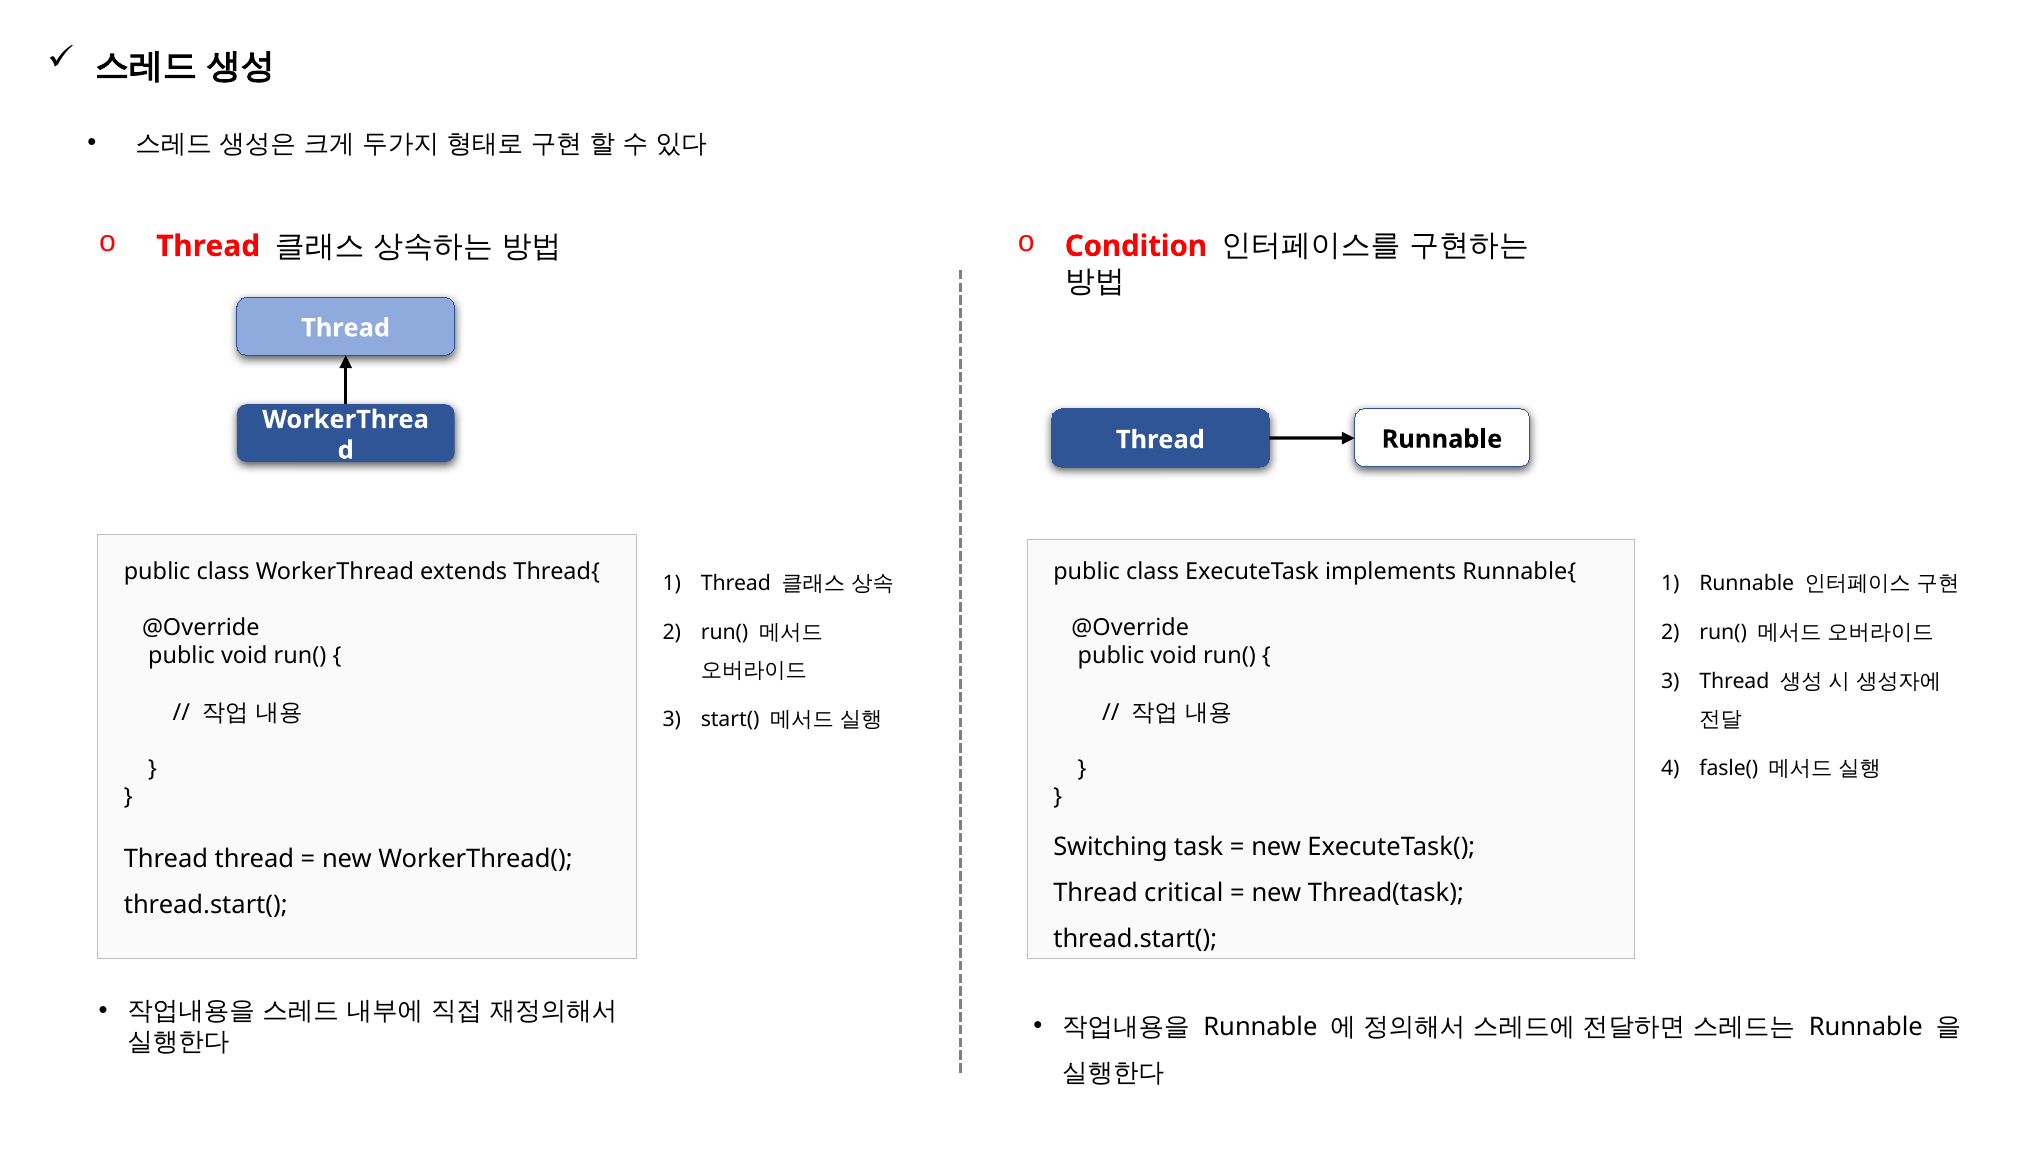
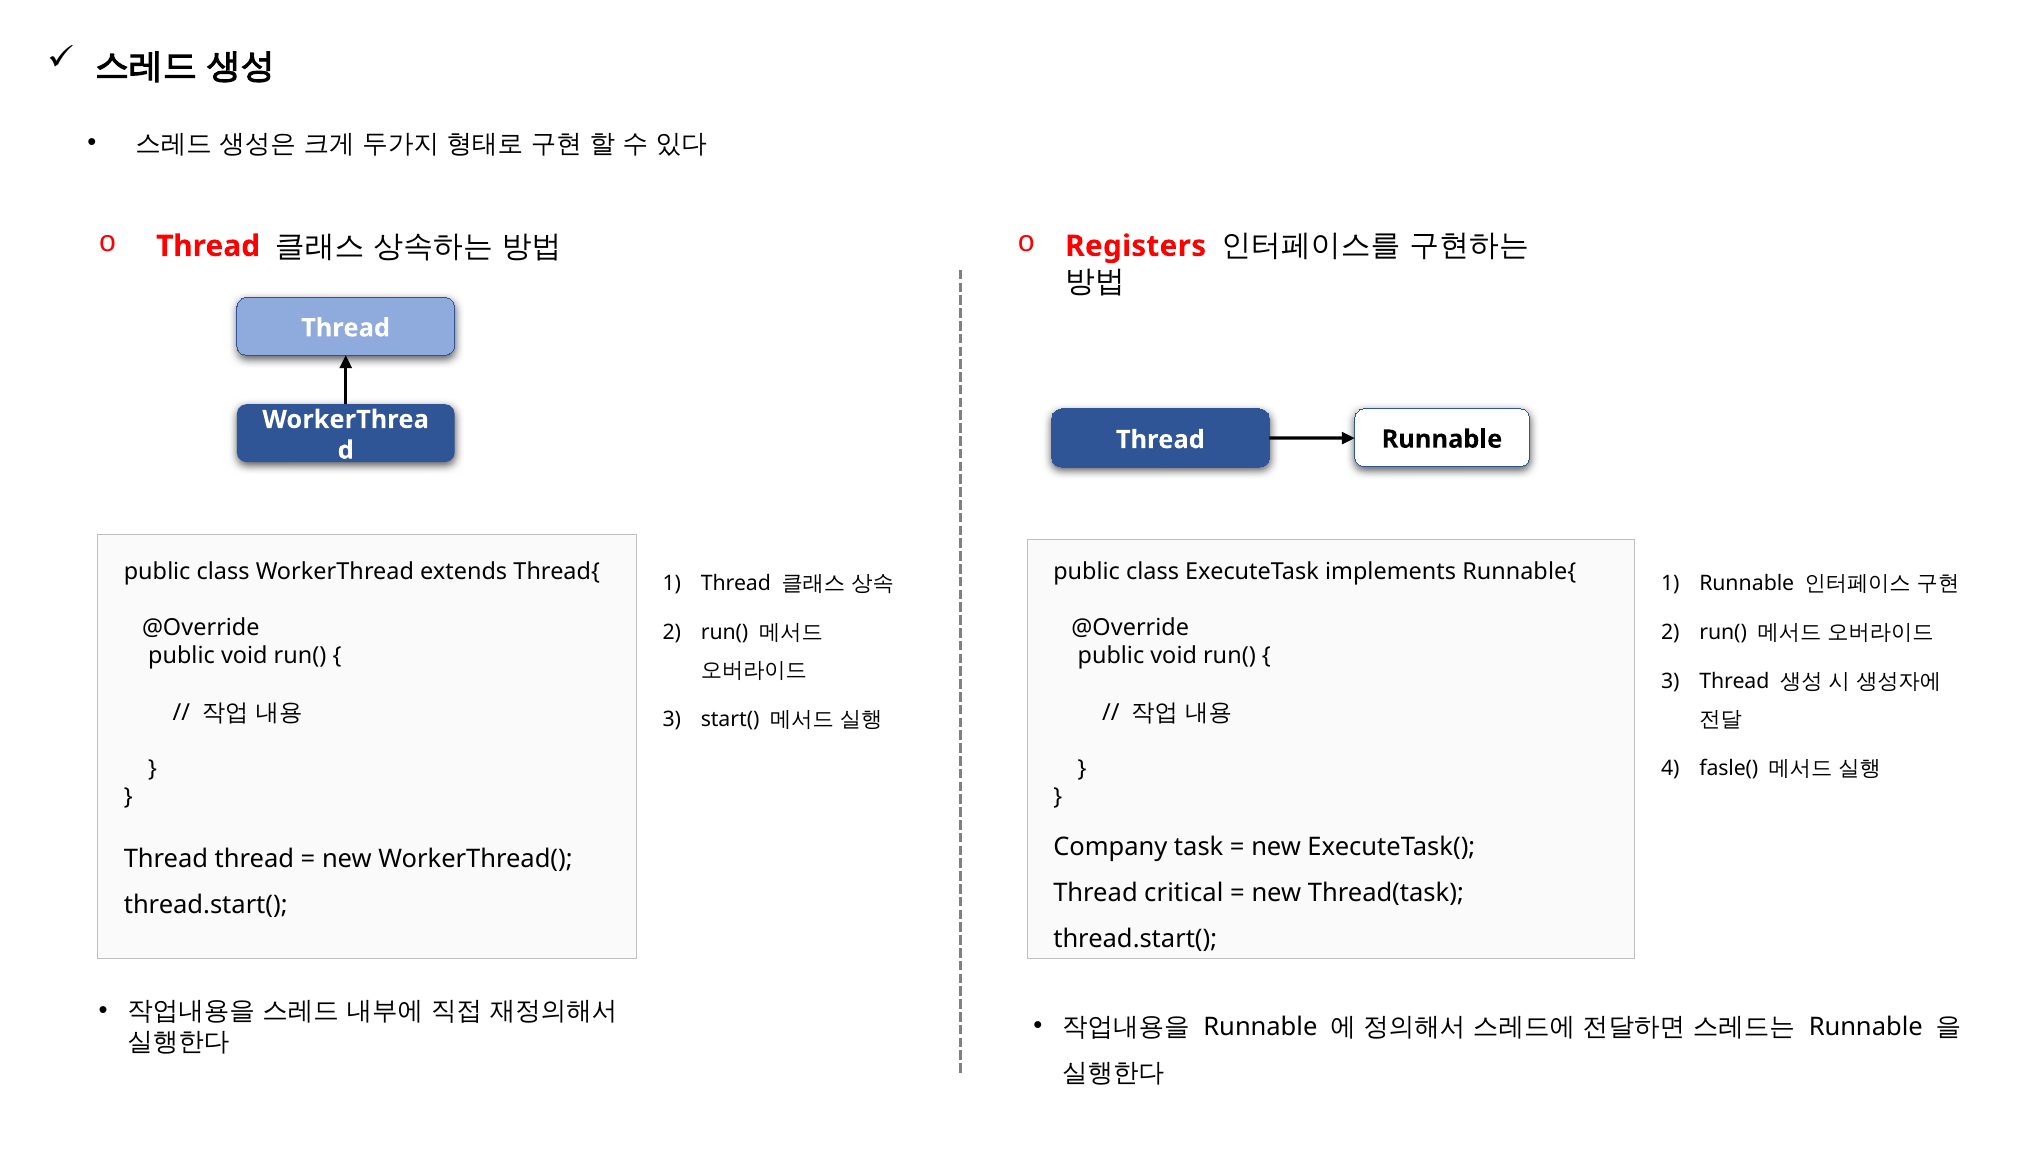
Condition: Condition -> Registers (1136, 246)
Switching: Switching -> Company (1110, 847)
